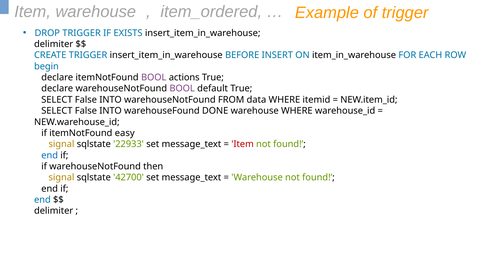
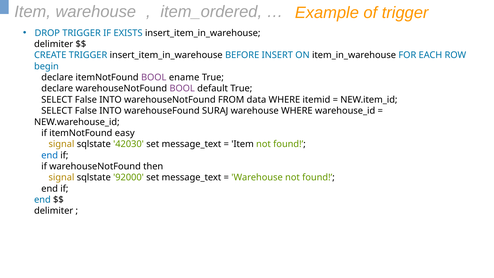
actions: actions -> ename (184, 77)
DONE: DONE -> SURAJ (215, 111)
22933: 22933 -> 42030 (129, 144)
Item colour: red -> black (243, 144)
42700: 42700 -> 92000 (129, 177)
